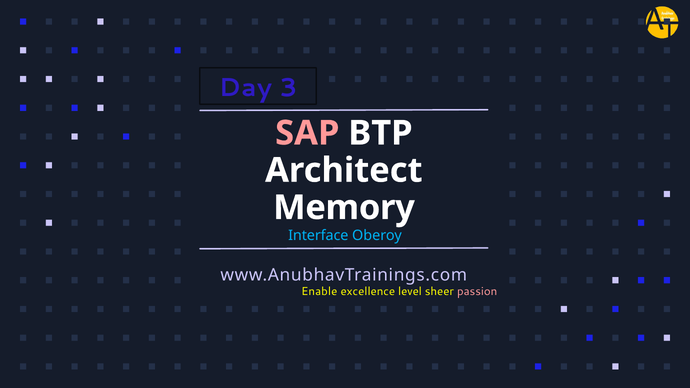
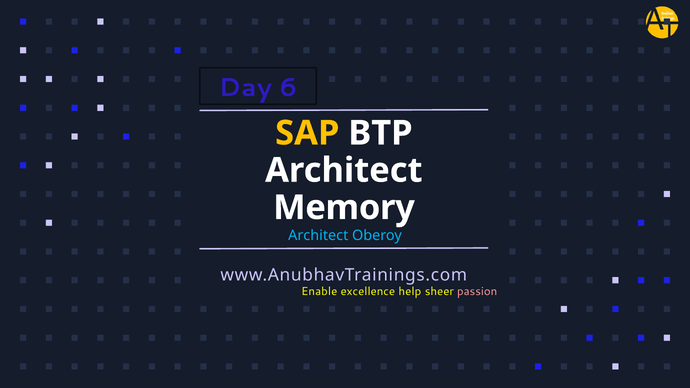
3: 3 -> 6 (288, 88)
SAP colour: pink -> yellow (307, 133)
Interface: Interface -> Architect (318, 236)
level: level -> help (410, 292)
